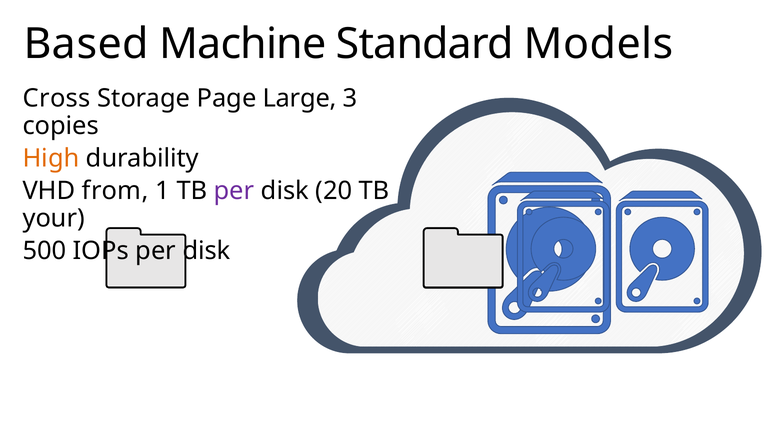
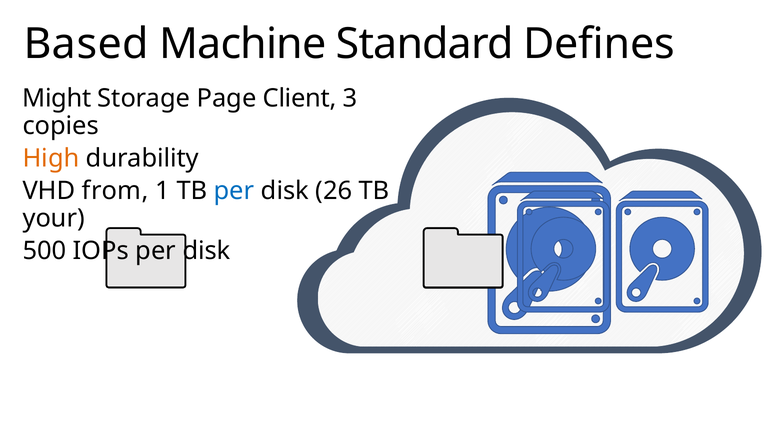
Models: Models -> Defines (599, 44)
Cross: Cross -> Might (57, 98)
Large: Large -> Client (300, 98)
per colour: purple -> blue (234, 191)
20: 20 -> 26 (334, 191)
